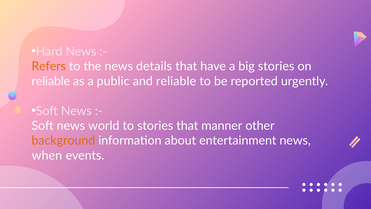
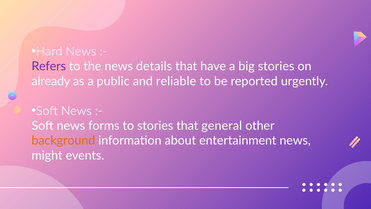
Refers colour: orange -> purple (49, 66)
reliable: reliable -> already (51, 81)
world: world -> forms (104, 126)
manner: manner -> general (222, 126)
when: when -> might (47, 155)
